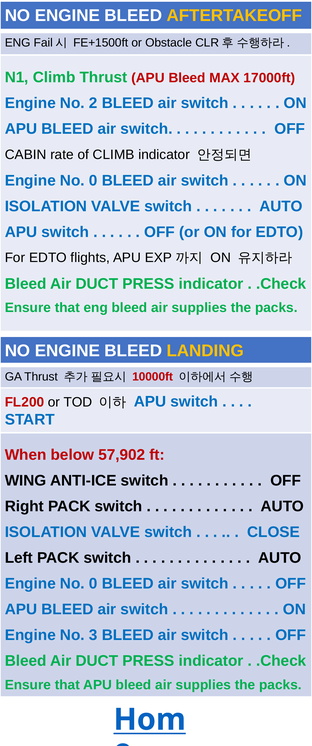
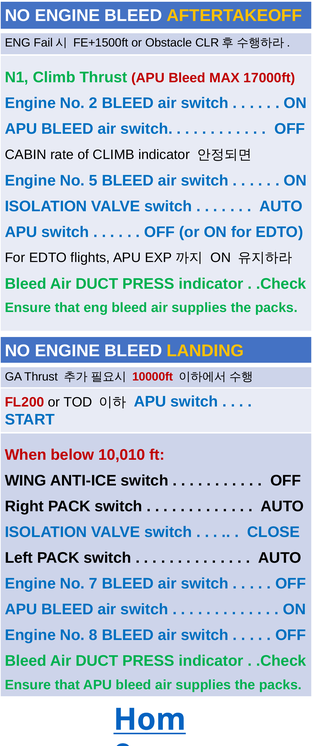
0: 0 -> 5 (93, 181)
57,902: 57,902 -> 10,010 (122, 455)
0: 0 -> 7 (93, 584)
3: 3 -> 8 (93, 636)
